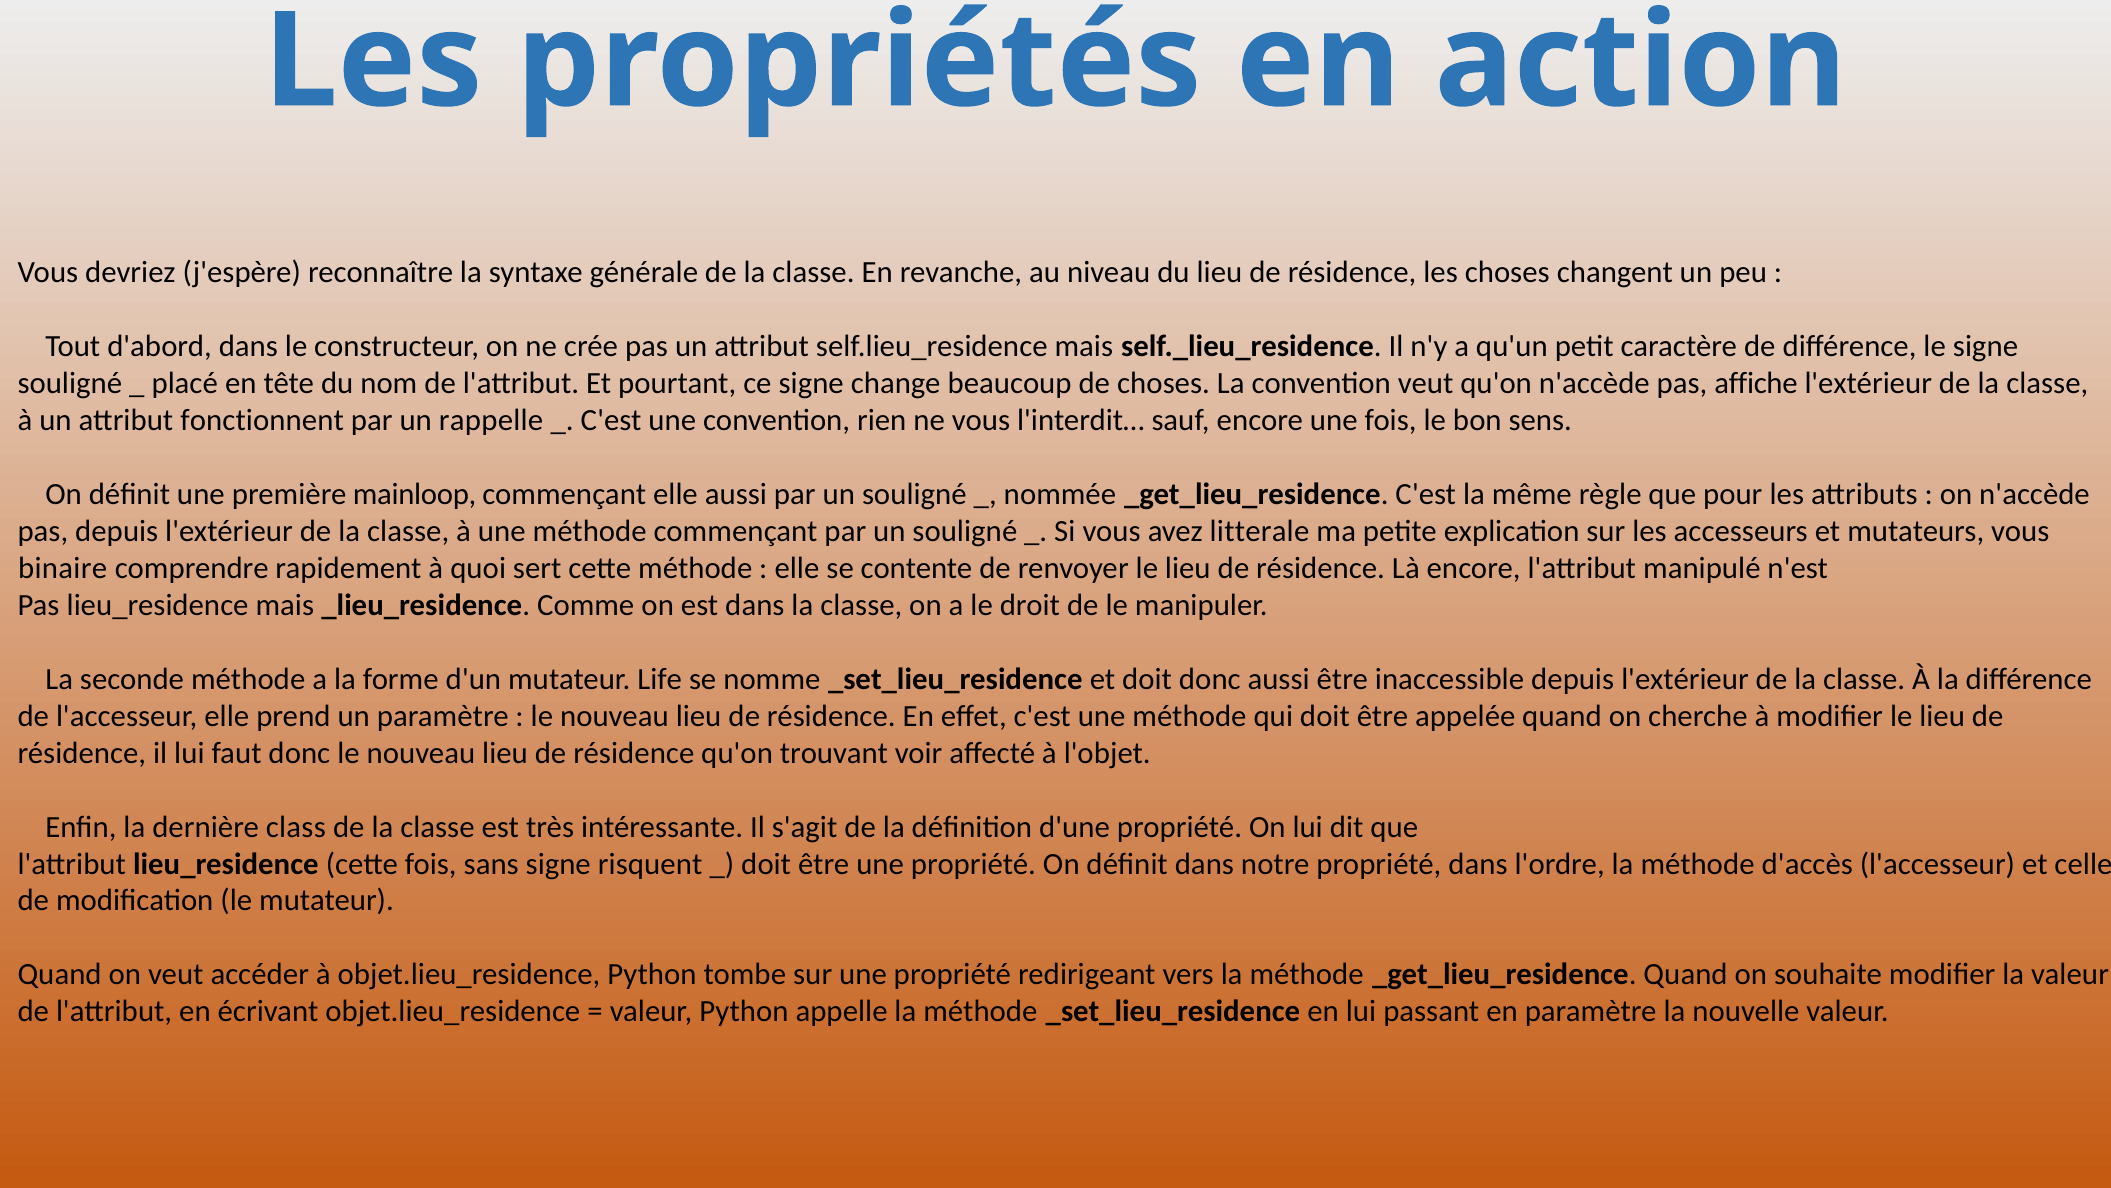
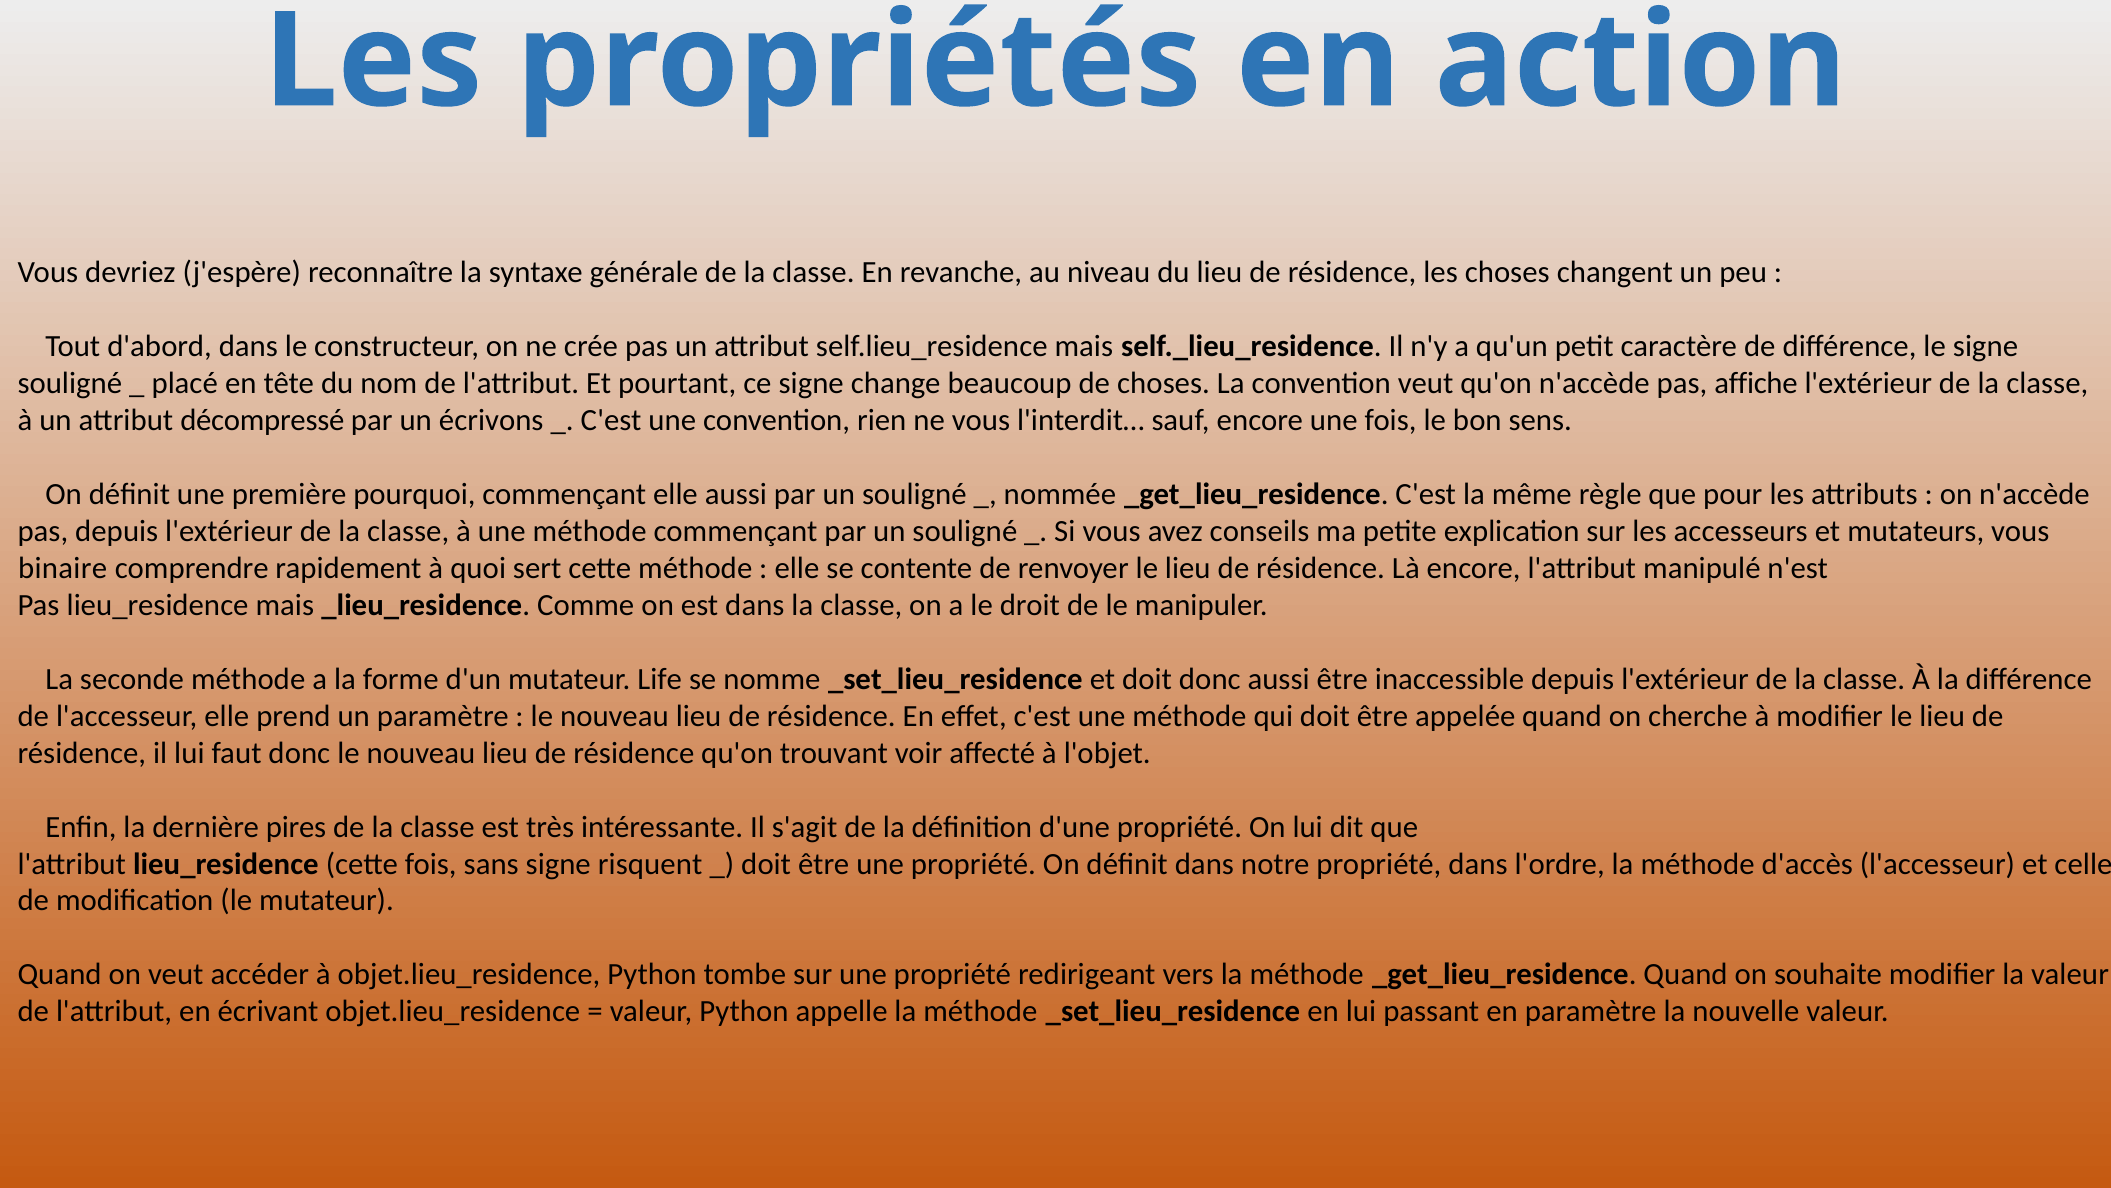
fonctionnent: fonctionnent -> décompressé (262, 420)
rappelle: rappelle -> écrivons (491, 420)
mainloop: mainloop -> pourquoi (414, 494)
litterale: litterale -> conseils (1260, 531)
class: class -> pires (296, 826)
